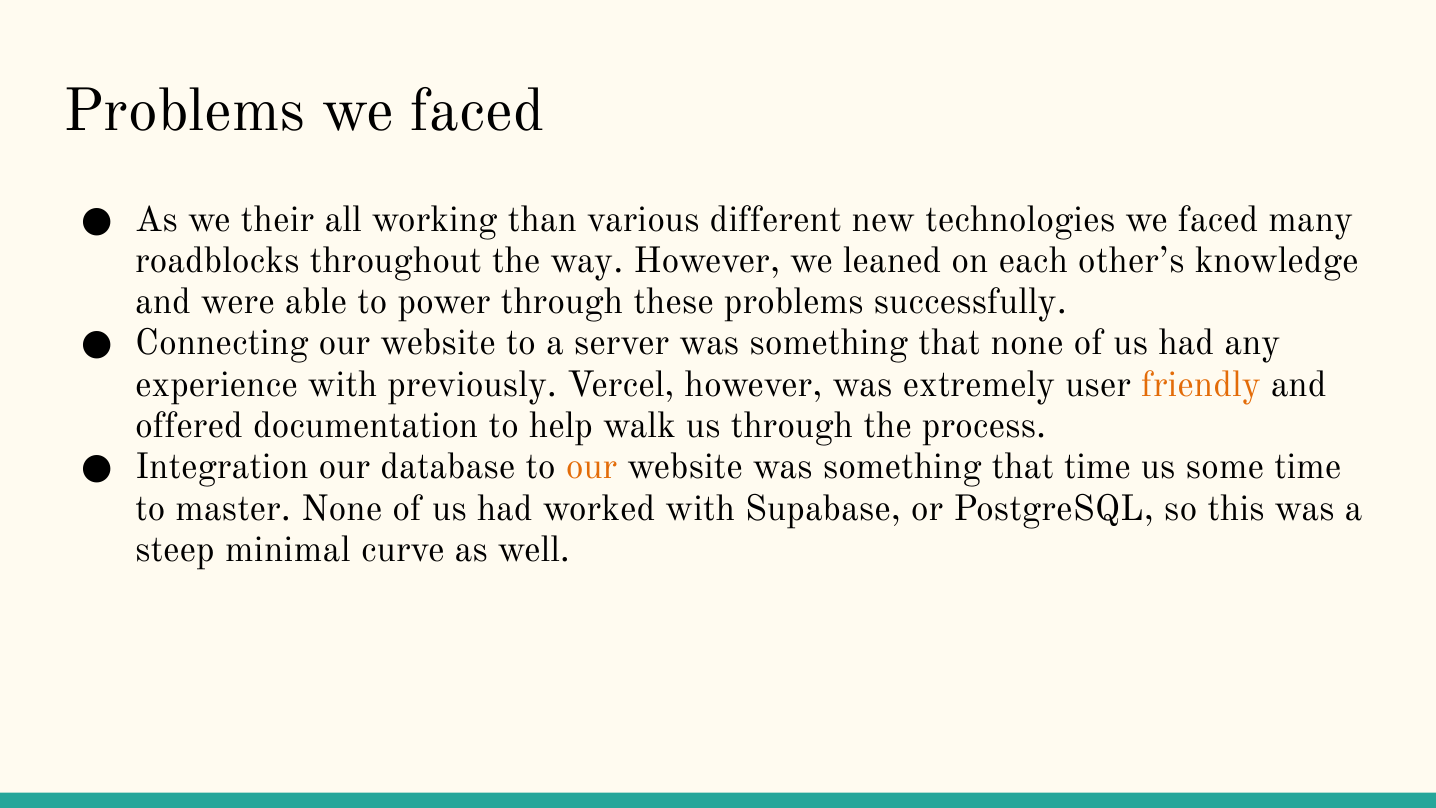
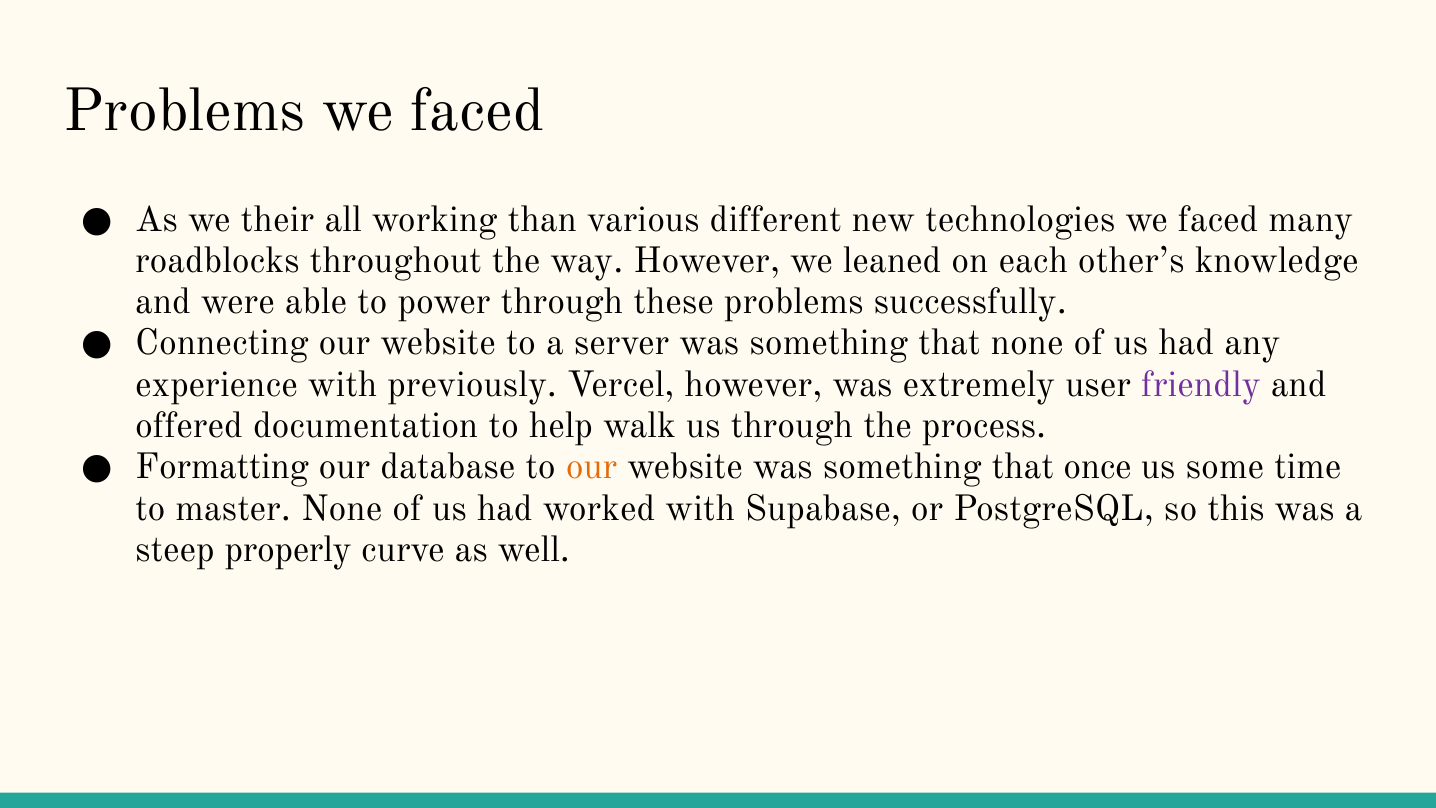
friendly colour: orange -> purple (1201, 384)
Integration: Integration -> Formatting (222, 467)
that time: time -> once (1098, 467)
minimal: minimal -> properly (288, 549)
